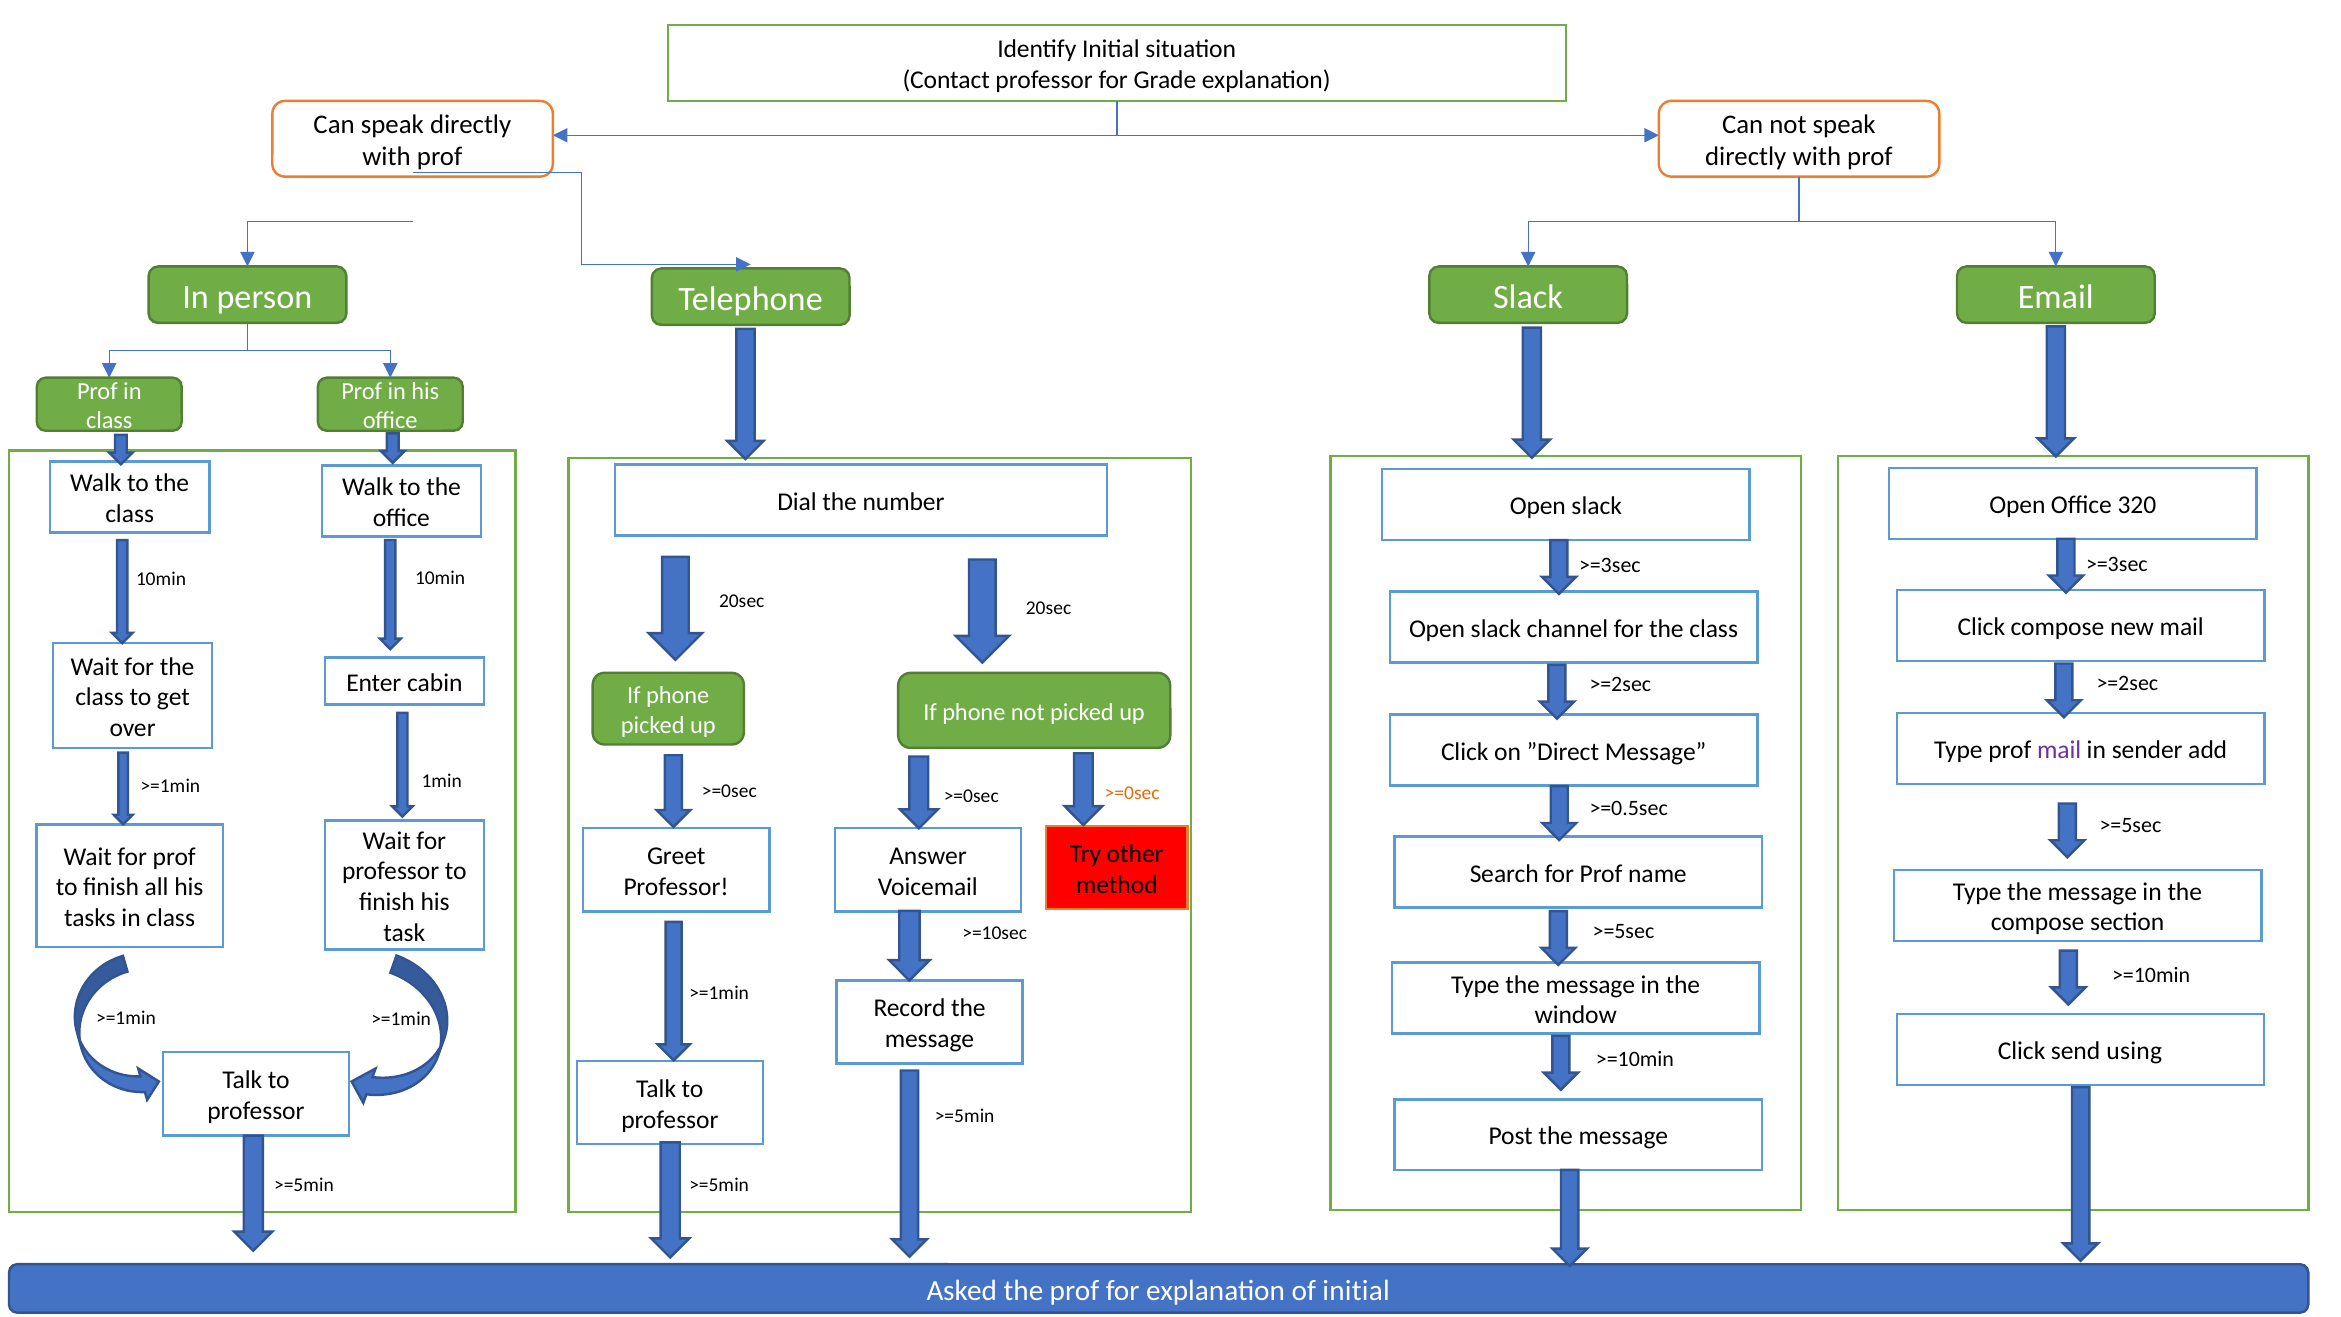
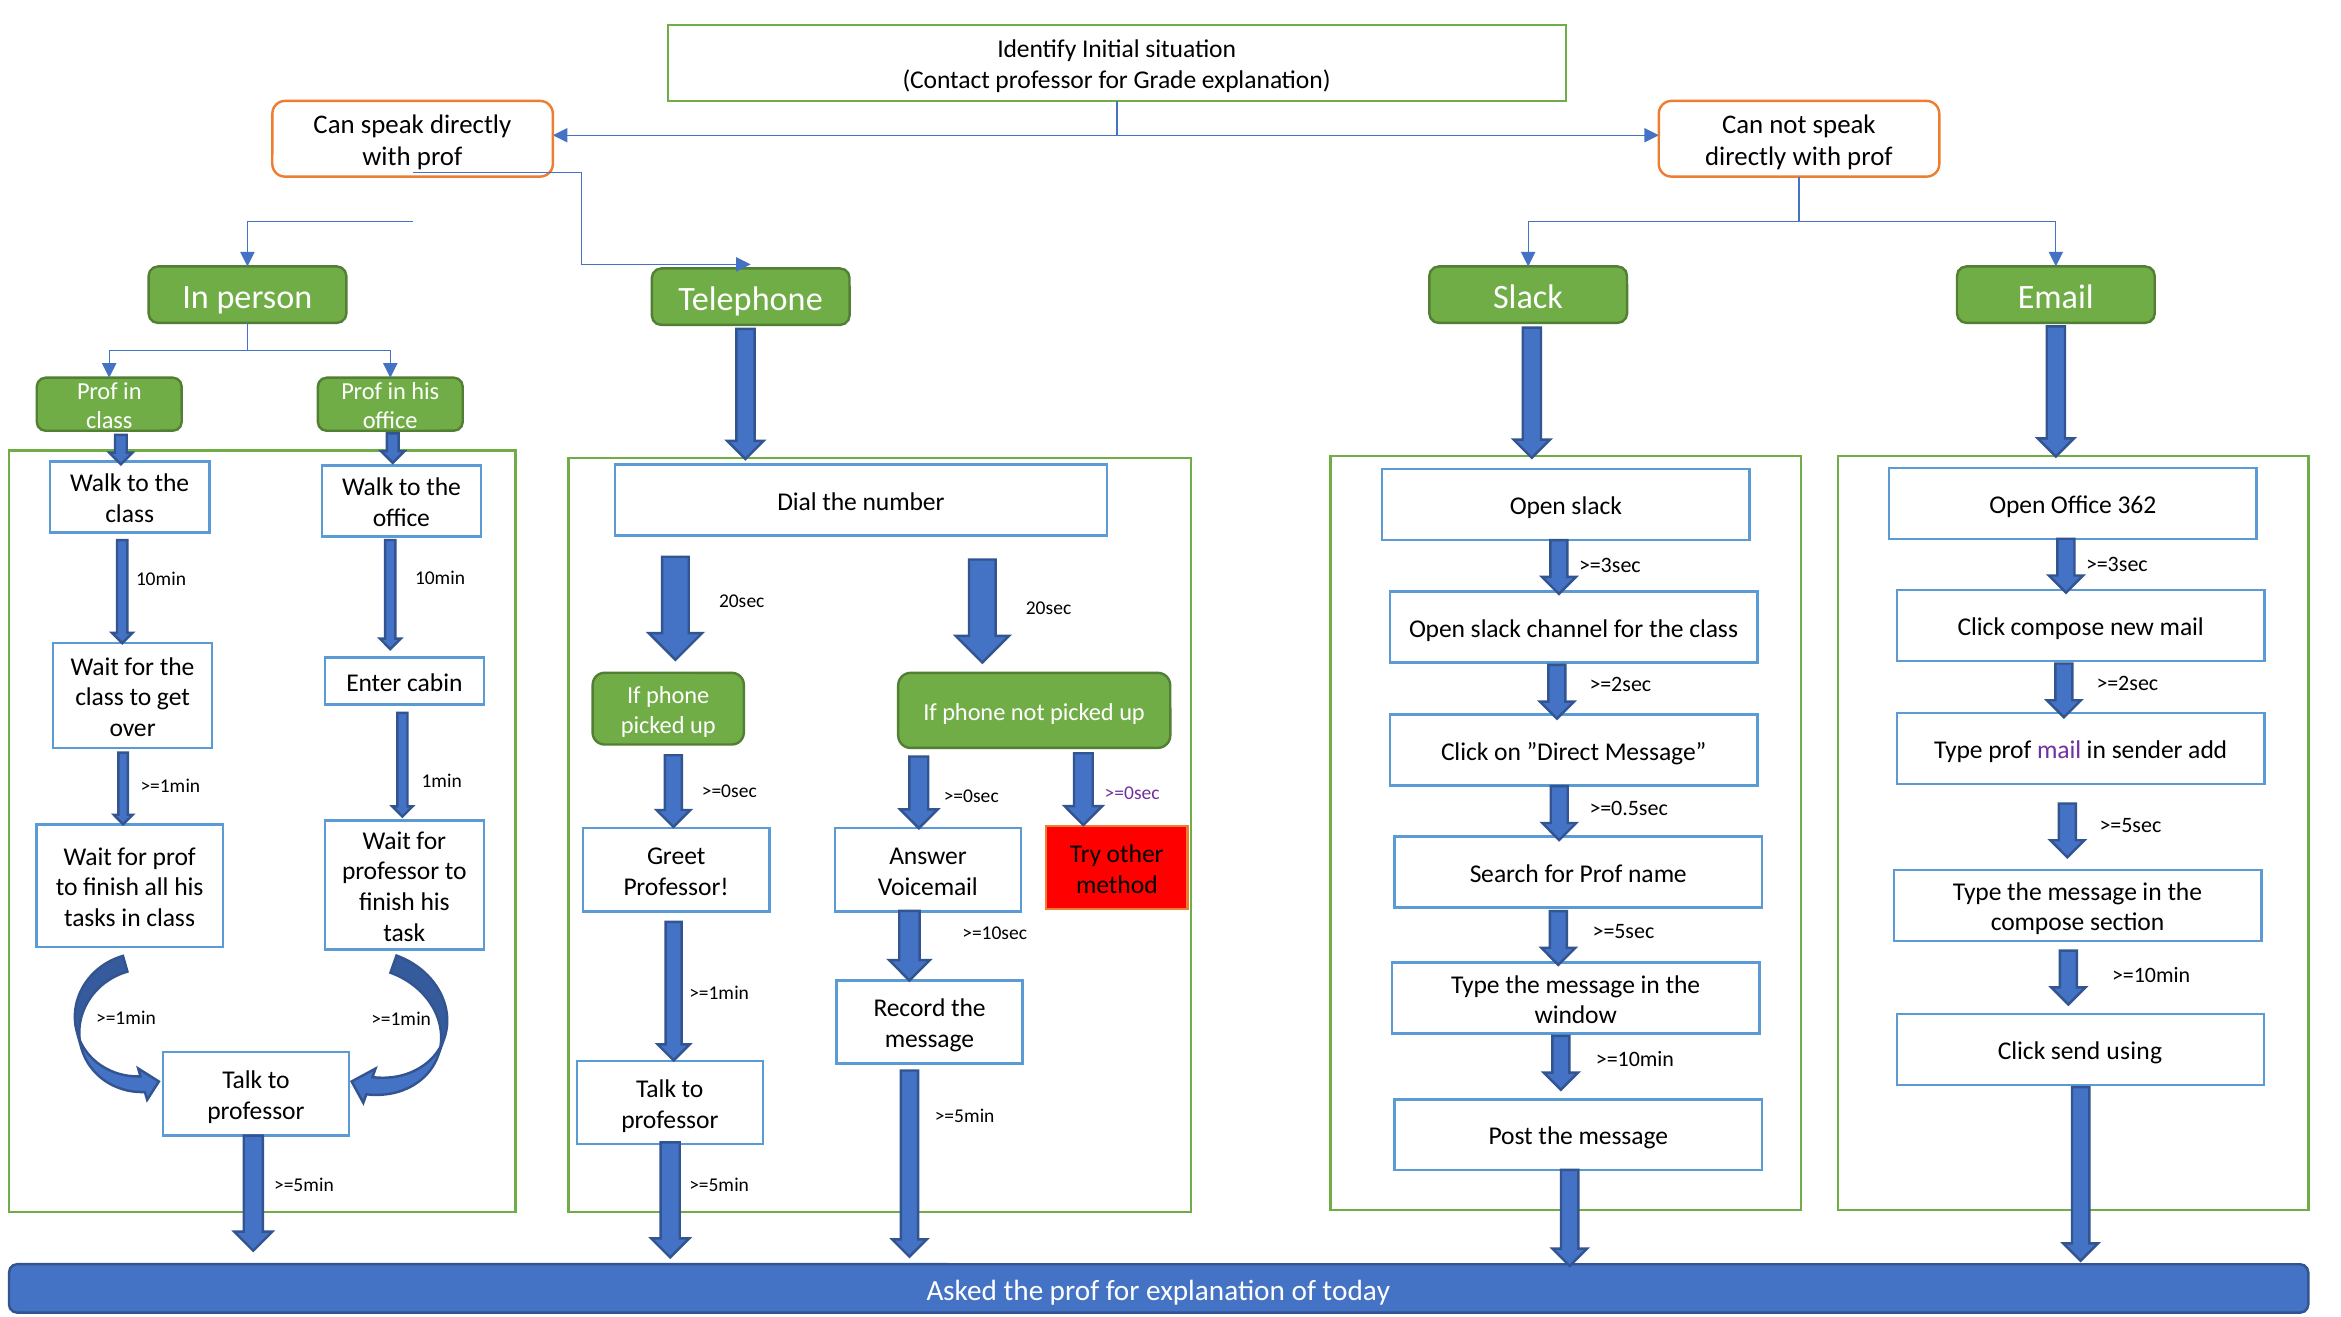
320: 320 -> 362 (2137, 505)
>=0sec colour: orange -> purple (1132, 793)
of initial: initial -> today (1356, 1290)
